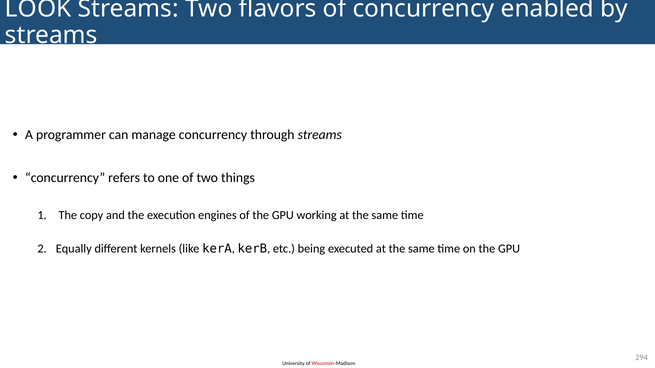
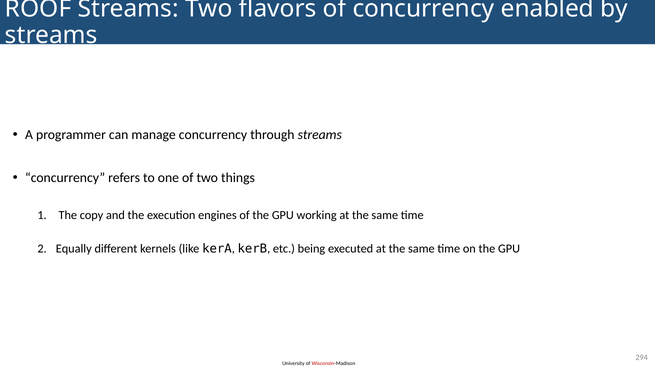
LOOK: LOOK -> ROOF (38, 9)
